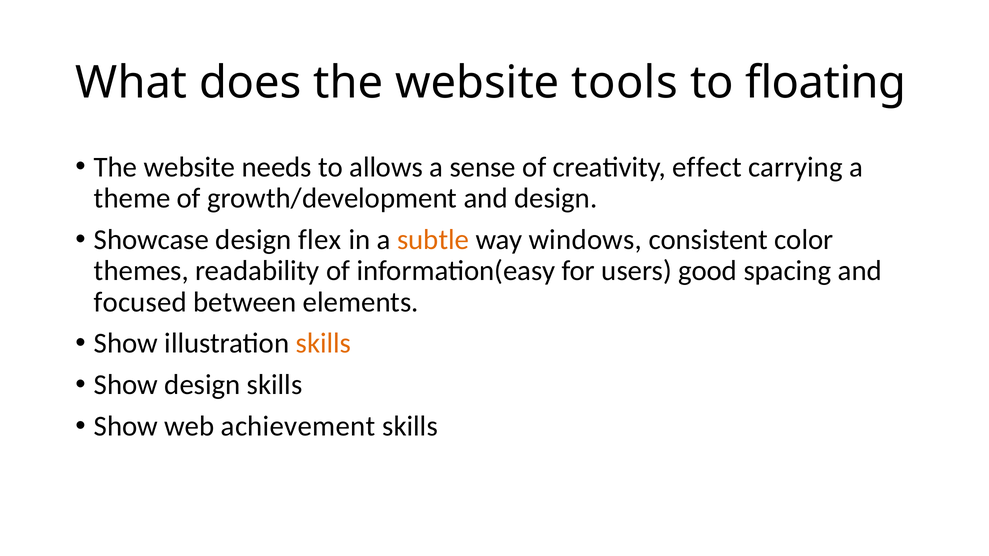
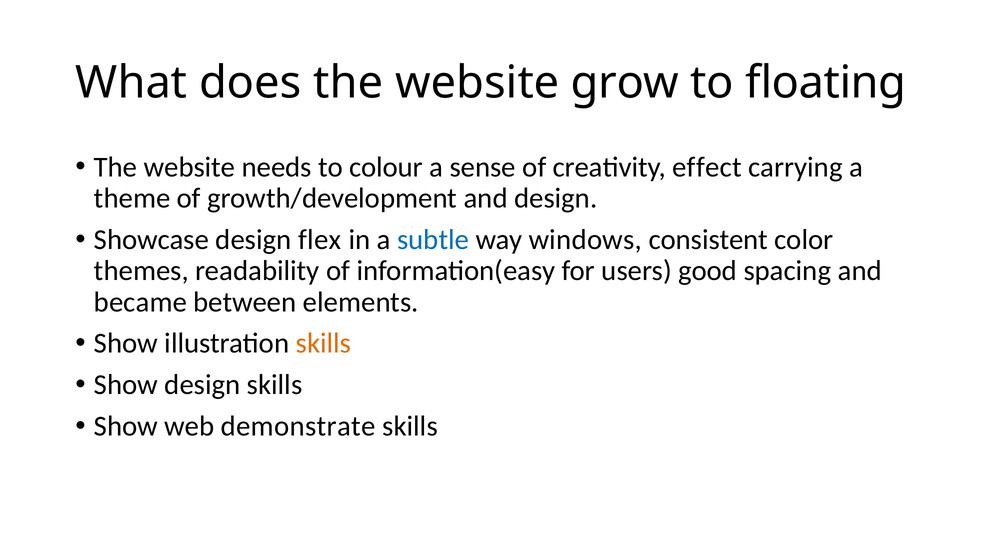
tools: tools -> grow (625, 83)
allows: allows -> colour (386, 167)
subtle colour: orange -> blue (433, 240)
focused: focused -> became (140, 302)
achievement: achievement -> demonstrate (298, 427)
